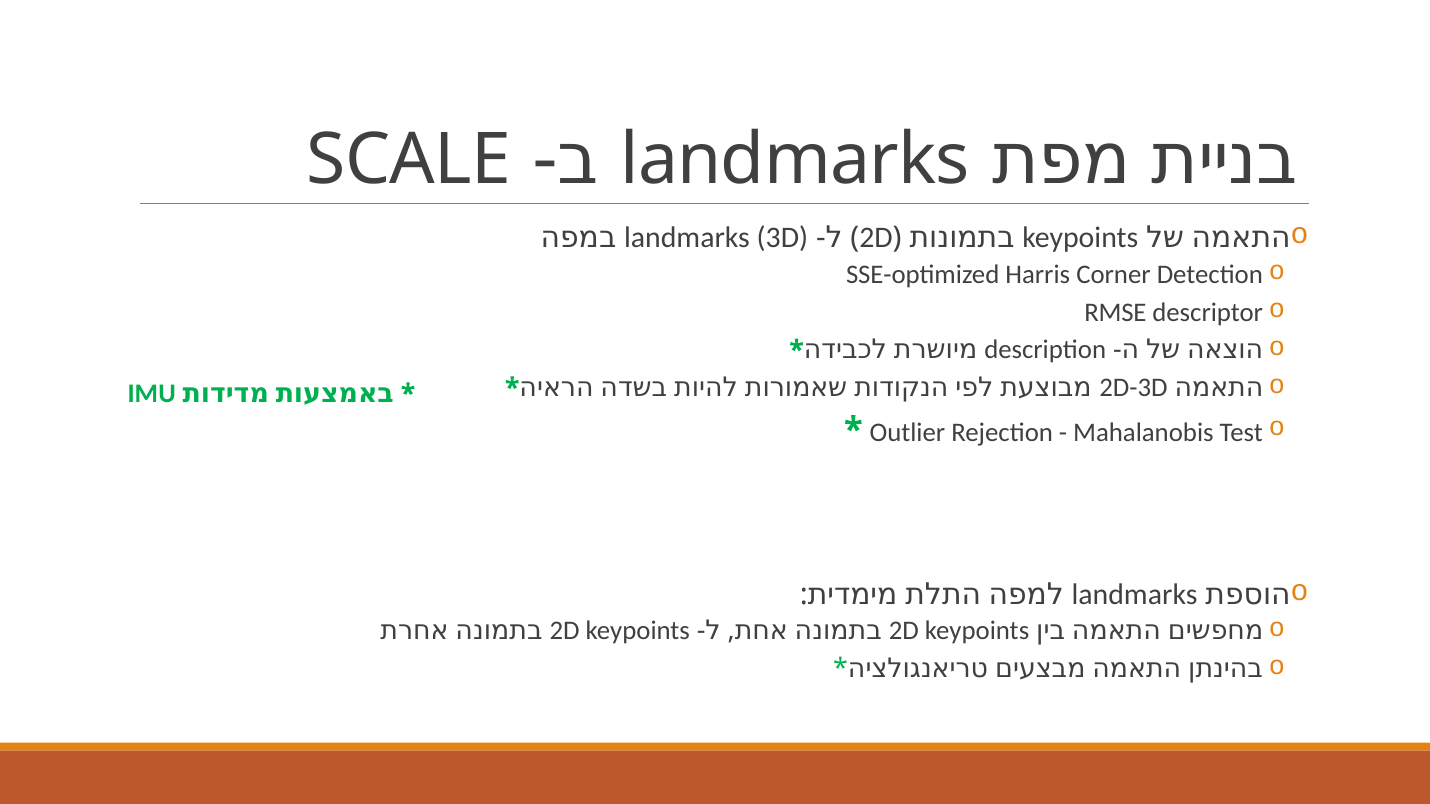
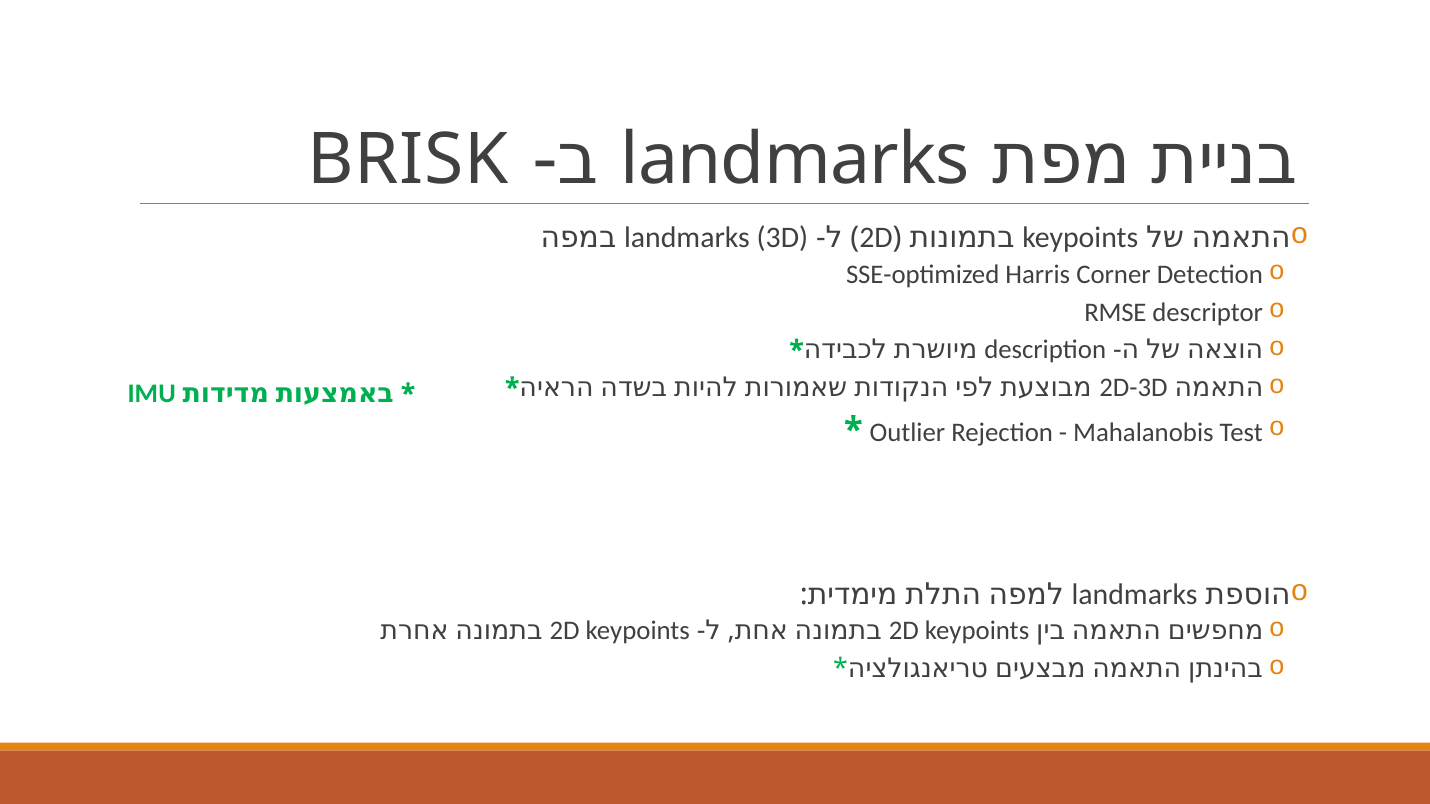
SCALE: SCALE -> BRISK (408, 160)
